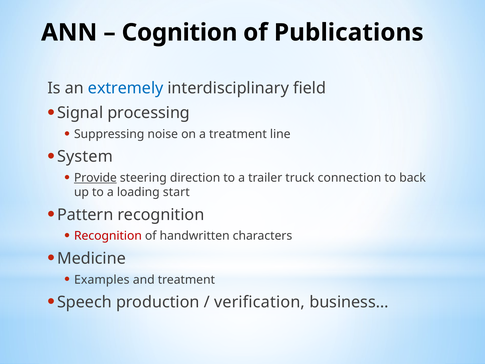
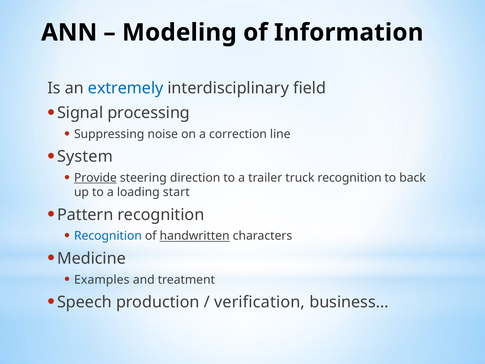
Cognition: Cognition -> Modeling (179, 32)
Publications: Publications -> Information (349, 32)
a treatment: treatment -> correction (238, 134)
truck connection: connection -> recognition (350, 178)
Recognition colour: red -> blue (108, 236)
handwritten underline: none -> present (195, 236)
